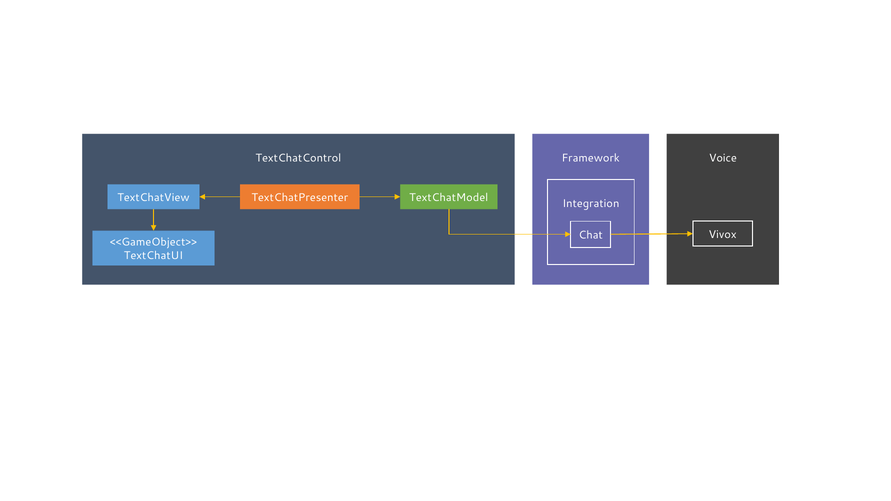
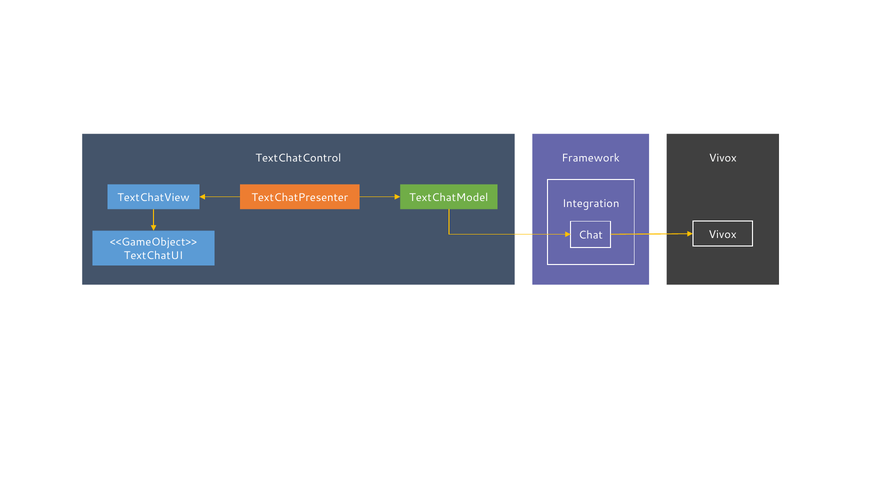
Voice: Voice -> Vivox (723, 158)
